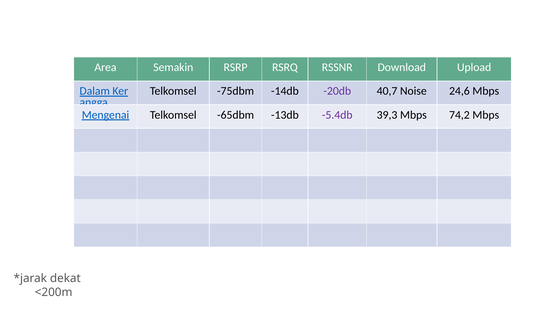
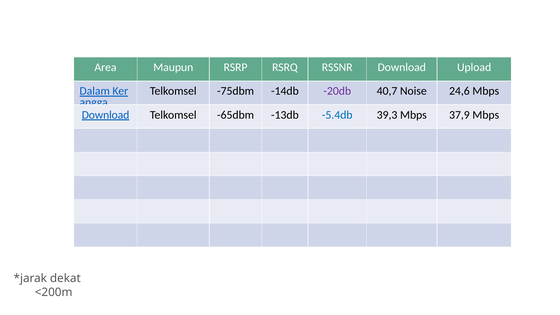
Semakin: Semakin -> Maupun (173, 67)
Mengenai: Mengenai -> Download (106, 115)
-5.4db colour: purple -> blue (337, 115)
74,2: 74,2 -> 37,9 (459, 115)
